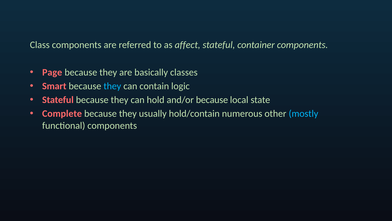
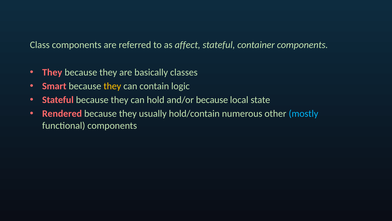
Page: Page -> They (52, 72)
they colour: light blue -> yellow (112, 86)
Complete: Complete -> Rendered (62, 113)
